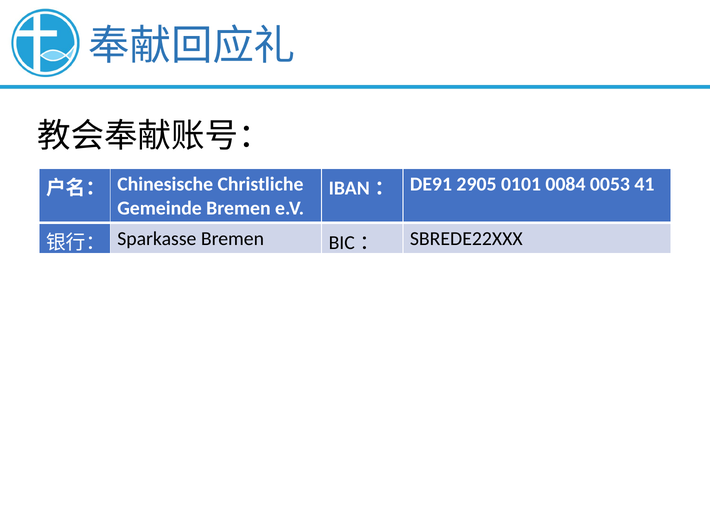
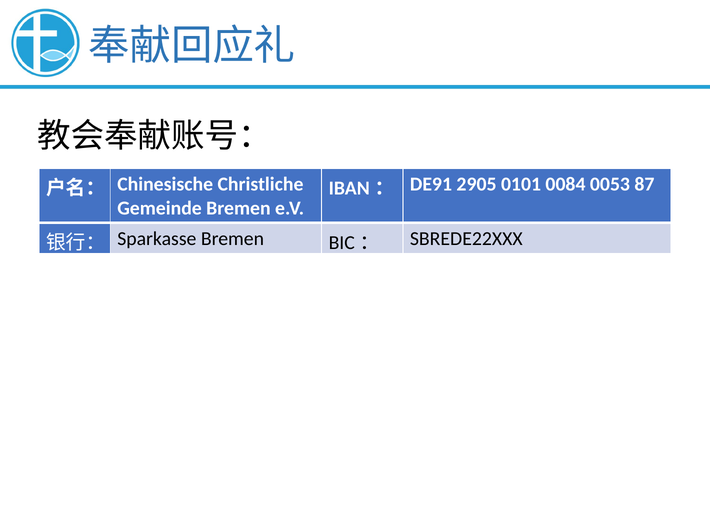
41: 41 -> 87 (644, 184)
